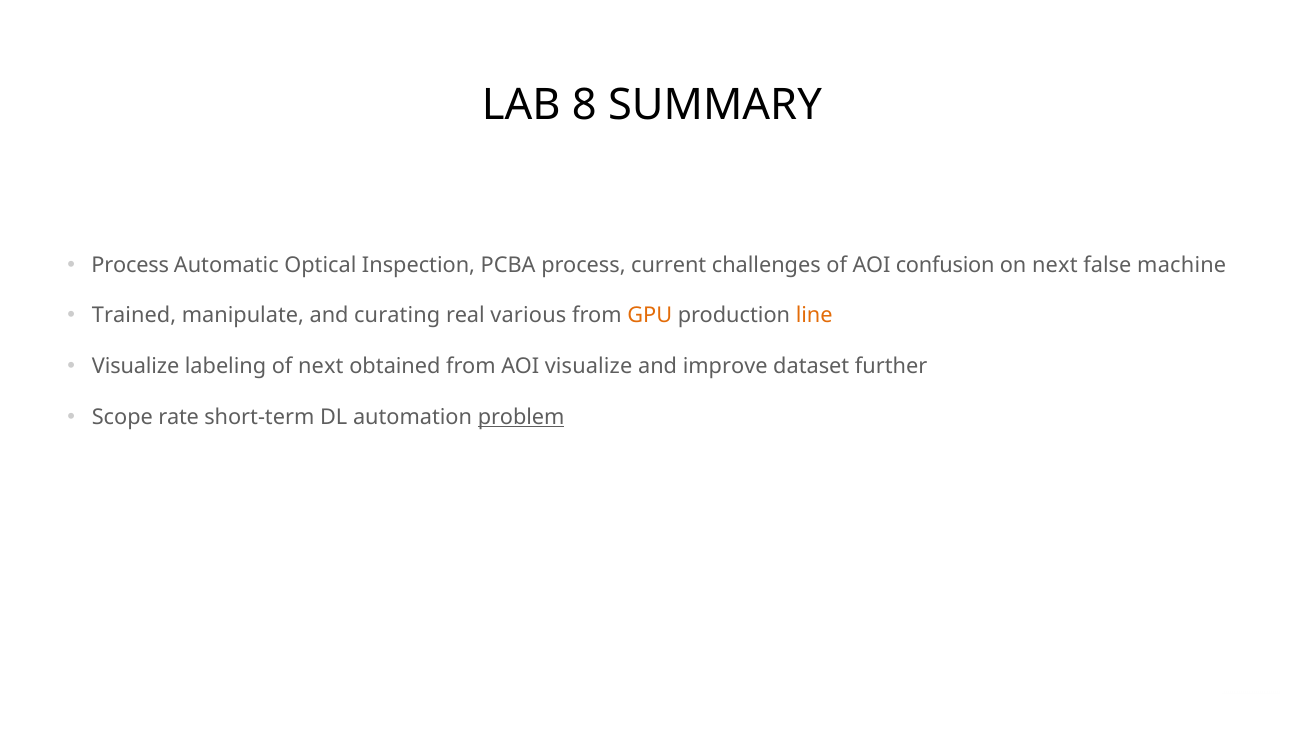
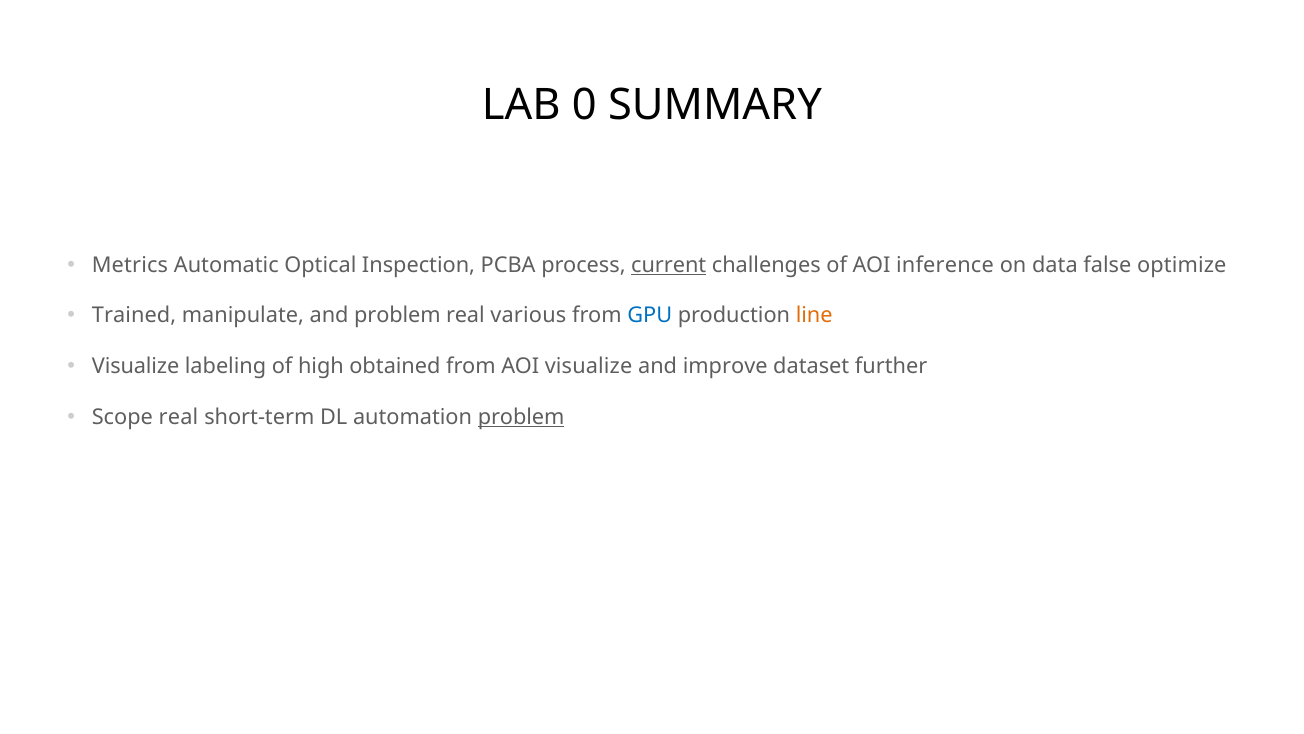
8: 8 -> 0 (584, 105)
Process: Process -> Metrics (130, 265)
current underline: none -> present (669, 265)
confusion: confusion -> inference (945, 265)
on next: next -> data (1055, 265)
machine: machine -> optimize (1182, 265)
and curating: curating -> problem (397, 315)
GPU colour: orange -> blue (650, 315)
of next: next -> high (321, 366)
Scope rate: rate -> real (178, 417)
